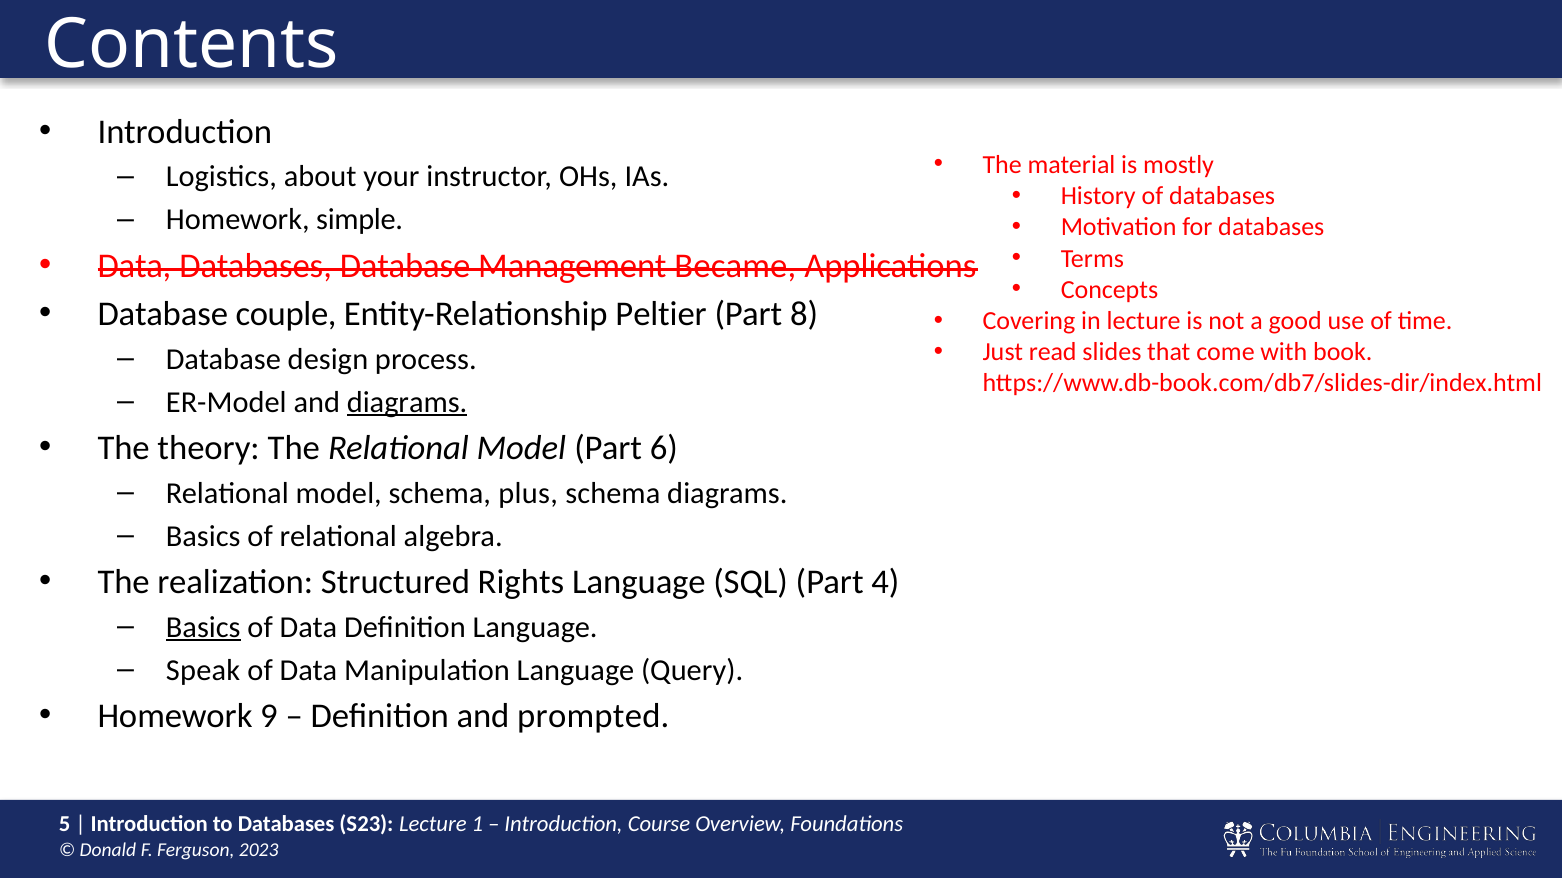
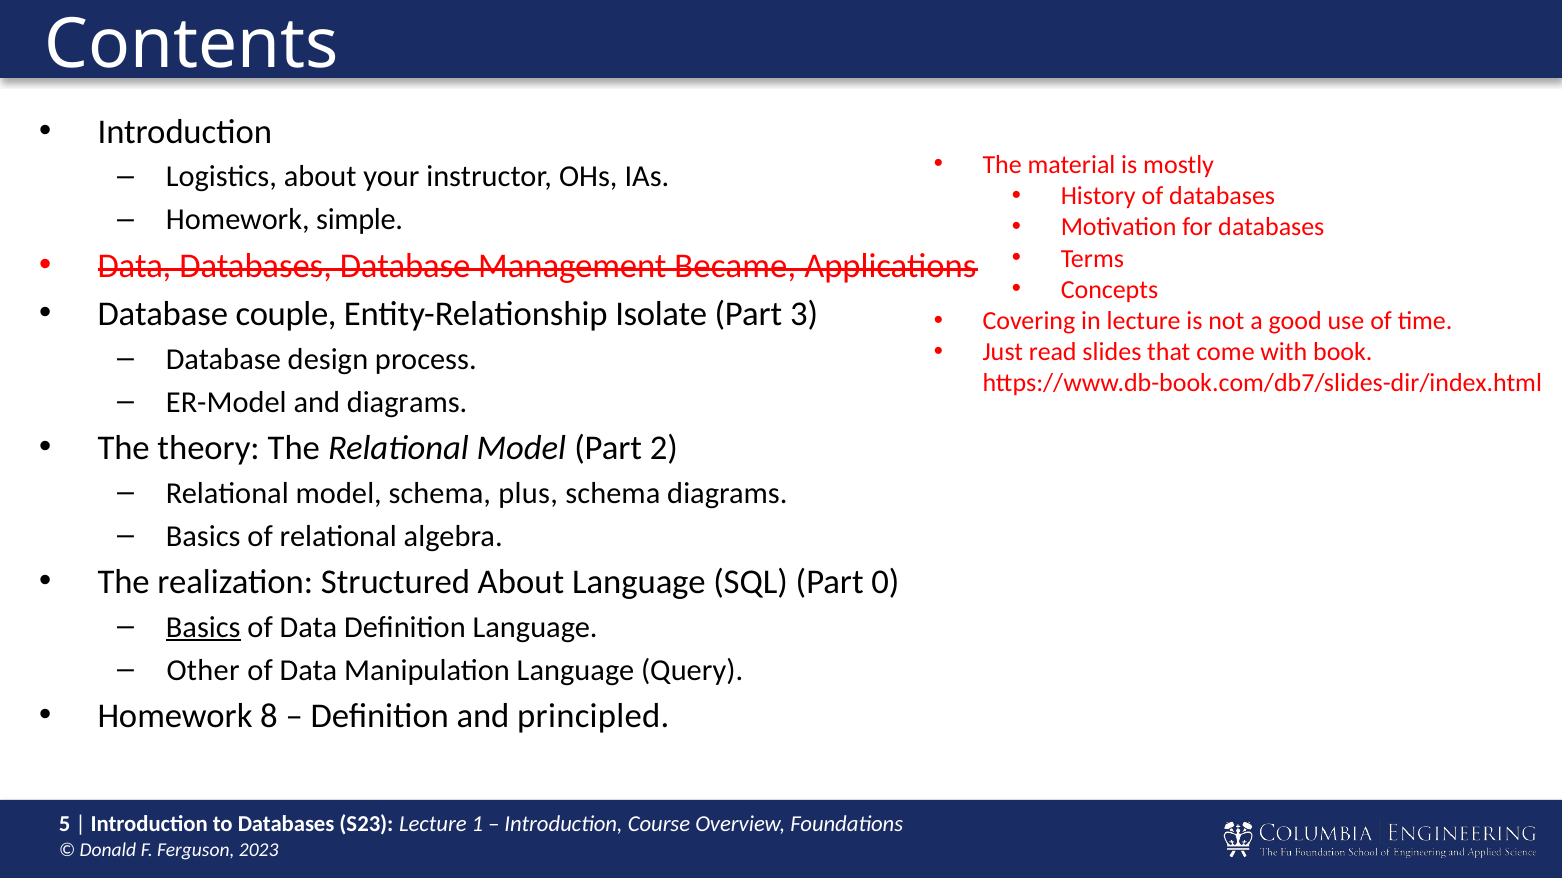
Peltier: Peltier -> Isolate (661, 314)
8: 8 -> 3 (804, 314)
diagrams underline: present -> none (407, 402)
6: 6 -> 2 (664, 448)
Structured Rights: Rights -> About (521, 582)
4: 4 -> 0 (885, 582)
Speak: Speak -> Other (203, 671)
9: 9 -> 8 (269, 716)
prompted: prompted -> principled (593, 716)
